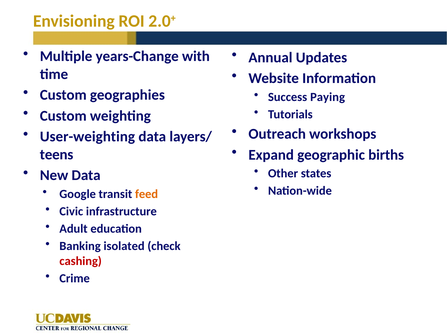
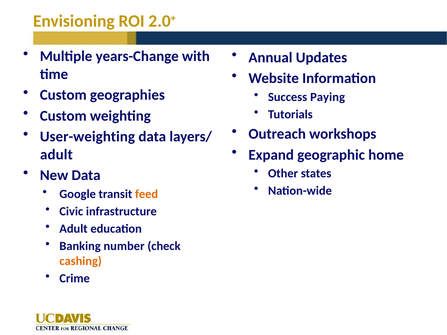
births: births -> home (386, 155)
teens: teens -> adult (56, 155)
isolated: isolated -> number (124, 246)
cashing colour: red -> orange (81, 261)
